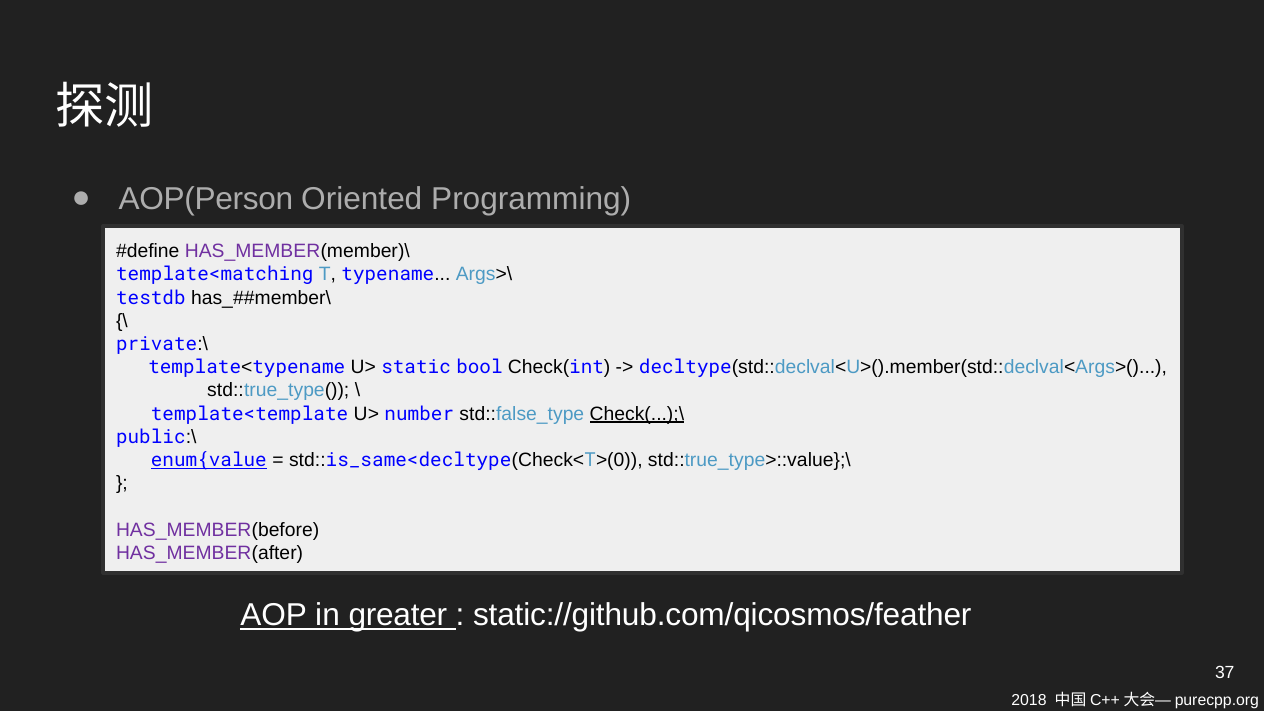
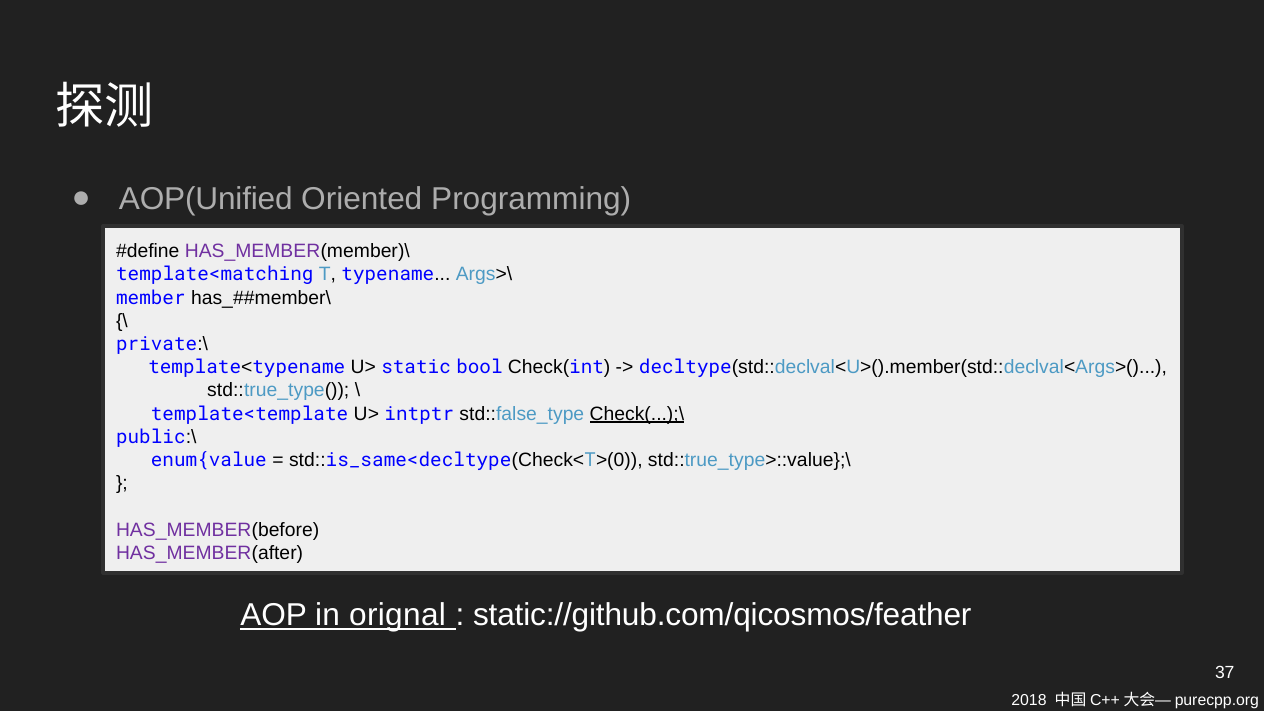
AOP(Person: AOP(Person -> AOP(Unified (206, 199)
testdb: testdb -> member (151, 298)
number: number -> intptr (419, 414)
enum{value underline: present -> none (209, 460)
greater: greater -> orignal (398, 615)
